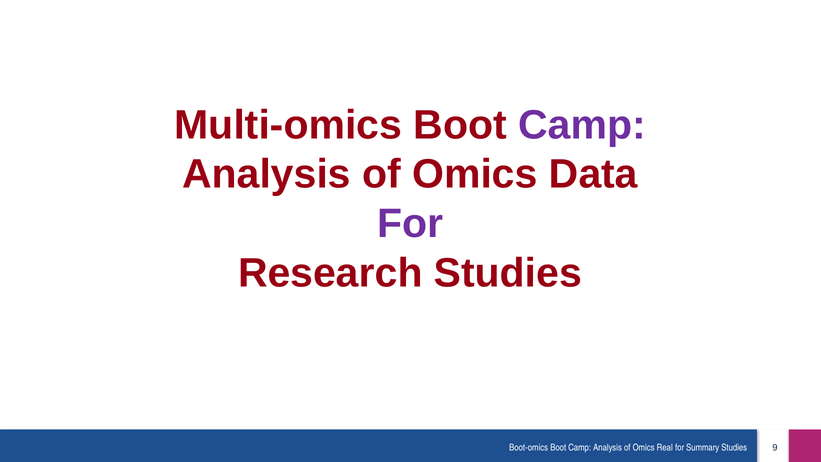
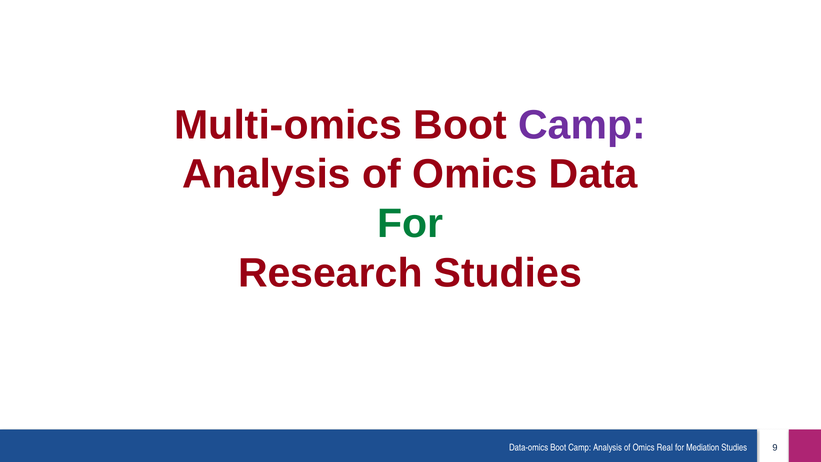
For colour: purple -> green (410, 224)
Boot-omics: Boot-omics -> Data-omics (529, 447)
Summary: Summary -> Mediation (703, 447)
